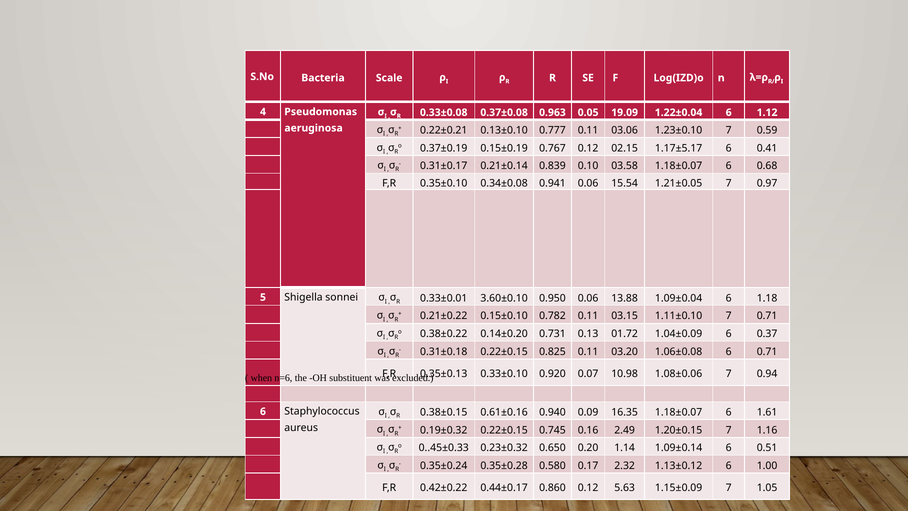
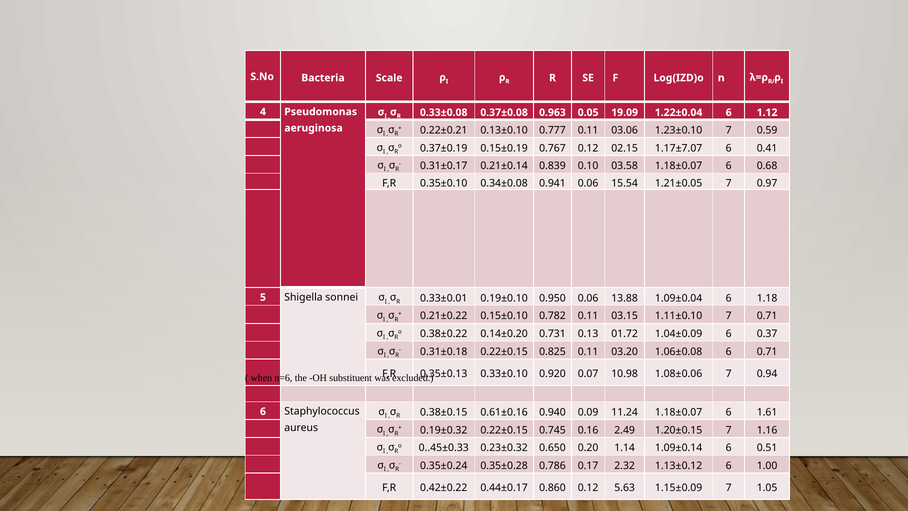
1.17±5.17: 1.17±5.17 -> 1.17±7.07 (679, 148)
3.60±0.10: 3.60±0.10 -> 0.19±0.10 (504, 298)
16.35: 16.35 -> 11.24 (625, 412)
0.580: 0.580 -> 0.786 (552, 466)
